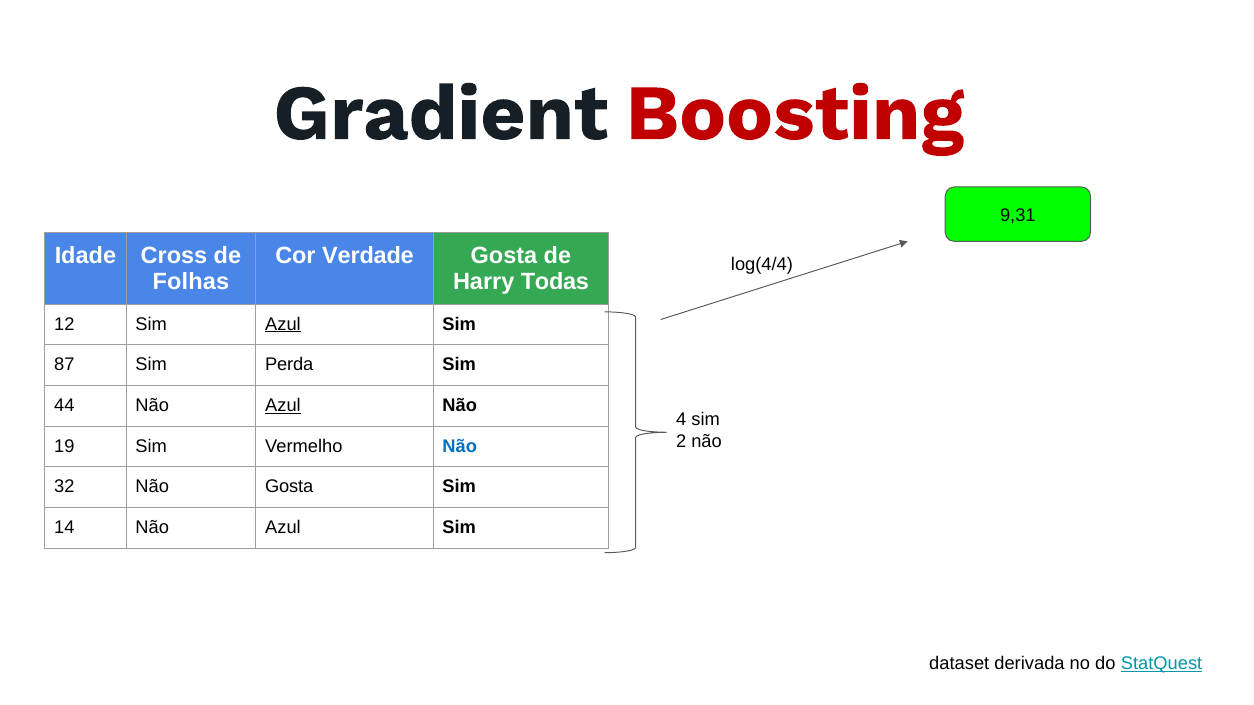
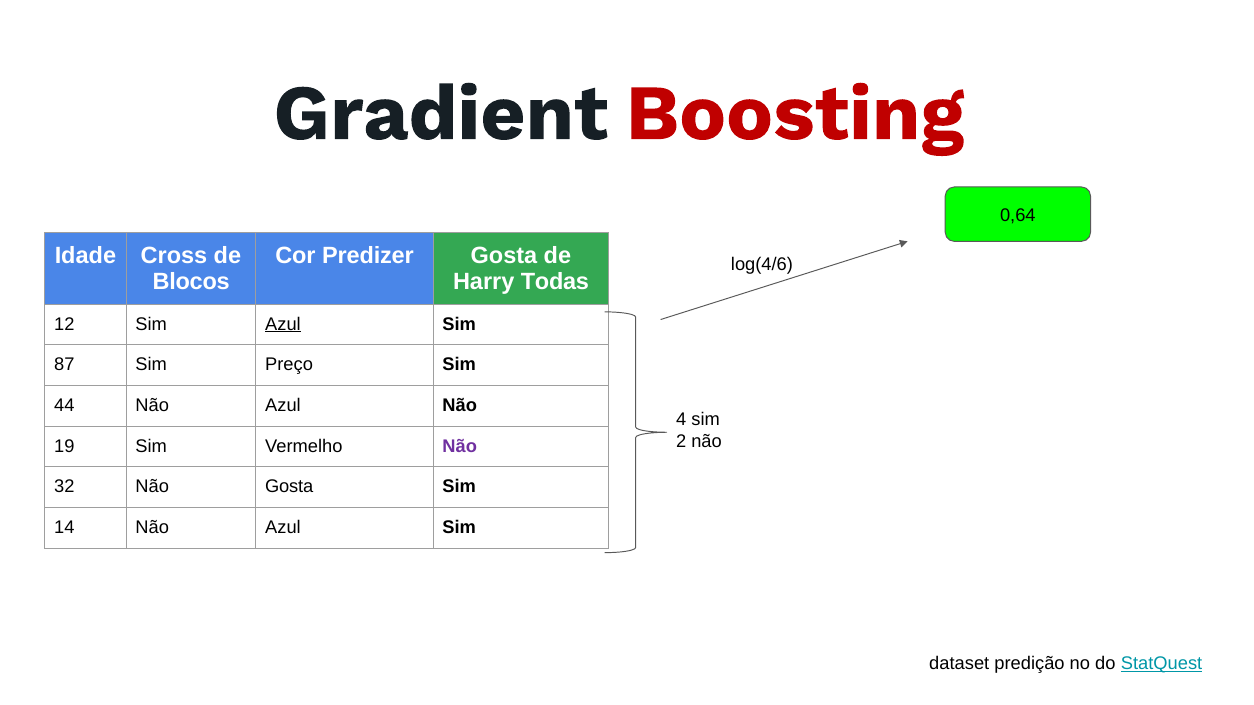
9,31: 9,31 -> 0,64 (1018, 215)
Verdade: Verdade -> Predizer (368, 256)
log(4/4: log(4/4 -> log(4/6 (762, 265)
Folhas: Folhas -> Blocos (191, 282)
Perda: Perda -> Preço (289, 365)
Azul underline: present -> none (283, 406)
Não colour: blue -> purple (460, 446)
derivada: derivada -> predição (1029, 664)
